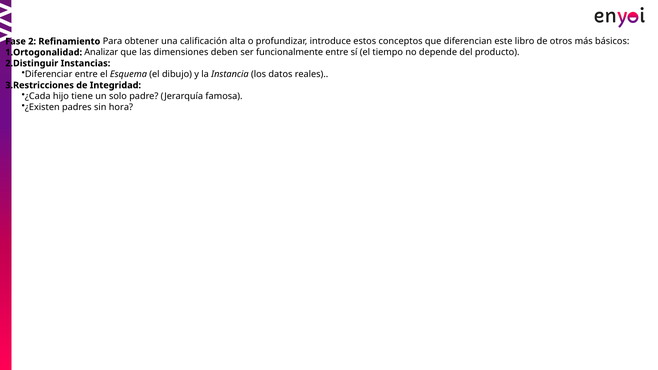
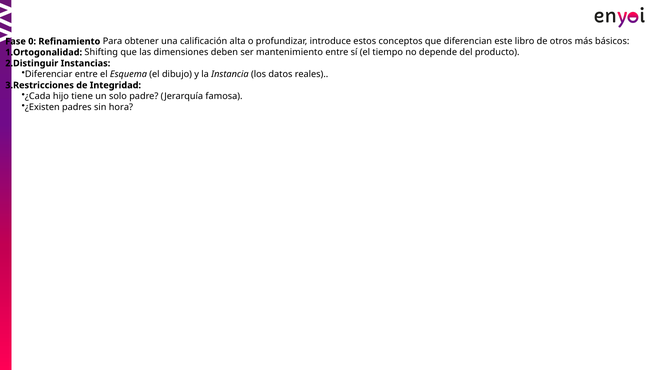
2: 2 -> 0 (32, 41)
Analizar: Analizar -> Shifting (101, 52)
funcionalmente: funcionalmente -> mantenimiento (290, 52)
